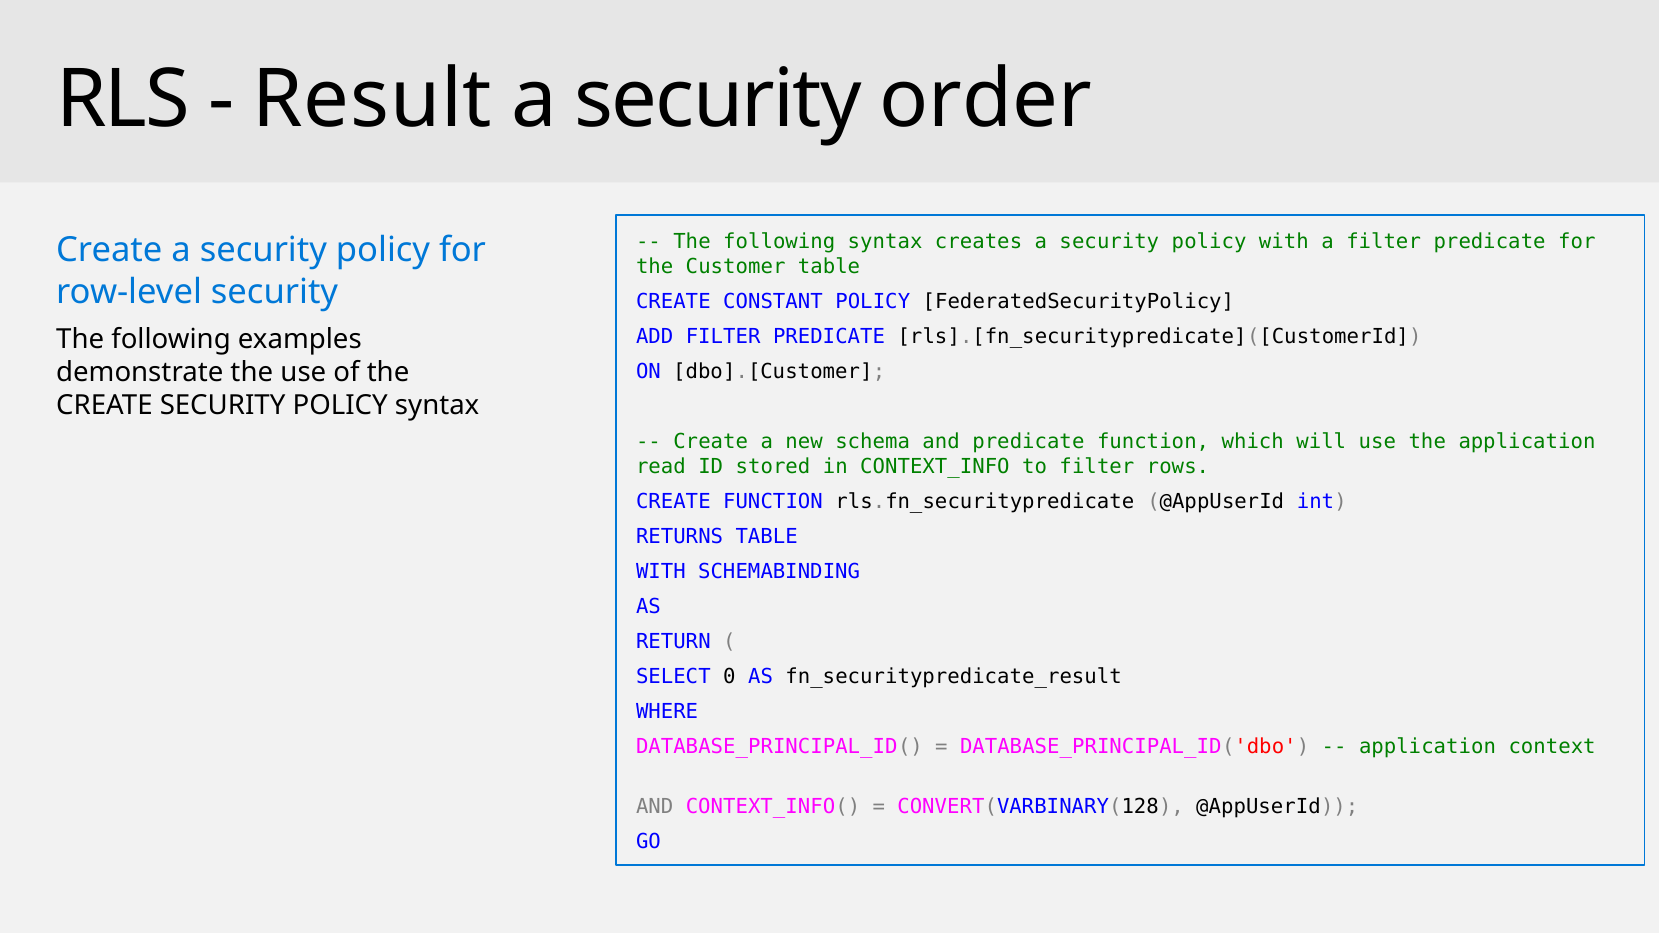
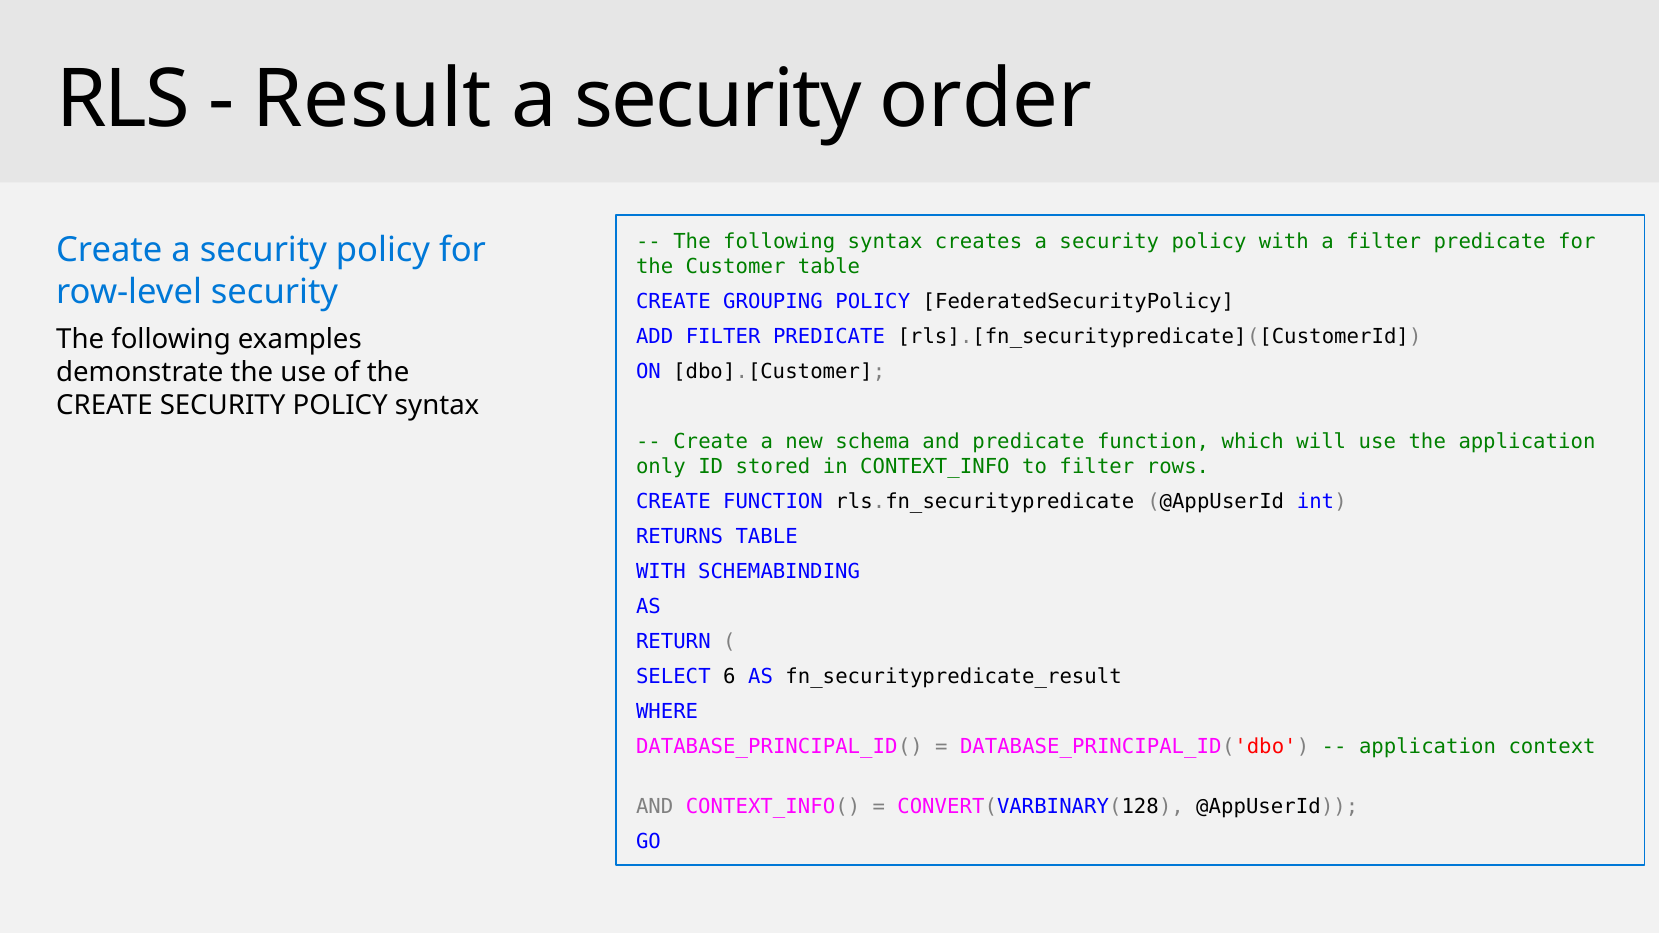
CONSTANT: CONSTANT -> GROUPING (773, 301)
read: read -> only (661, 467)
0: 0 -> 6 (729, 677)
